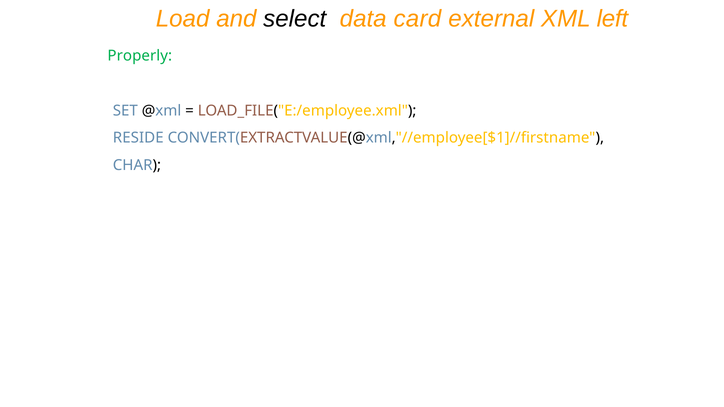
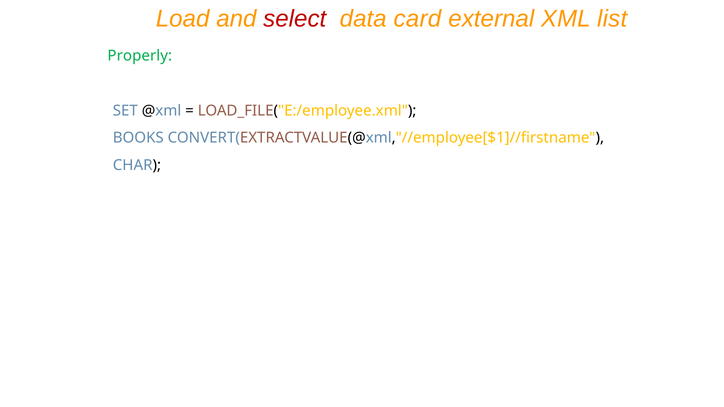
select colour: black -> red (295, 19)
left: left -> list (612, 19)
RESIDE: RESIDE -> BOOKS (138, 138)
